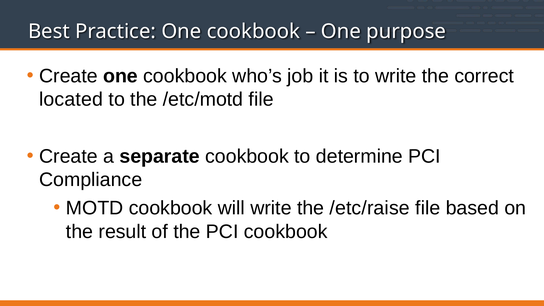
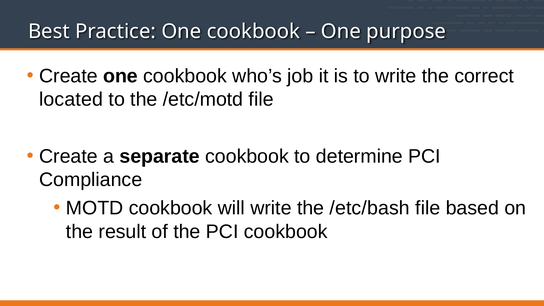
/etc/raise: /etc/raise -> /etc/bash (370, 208)
